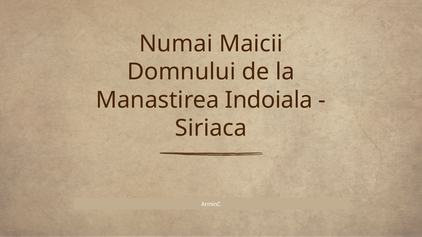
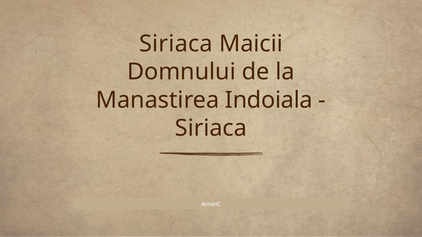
Numai: Numai -> Siriaca (176, 44)
